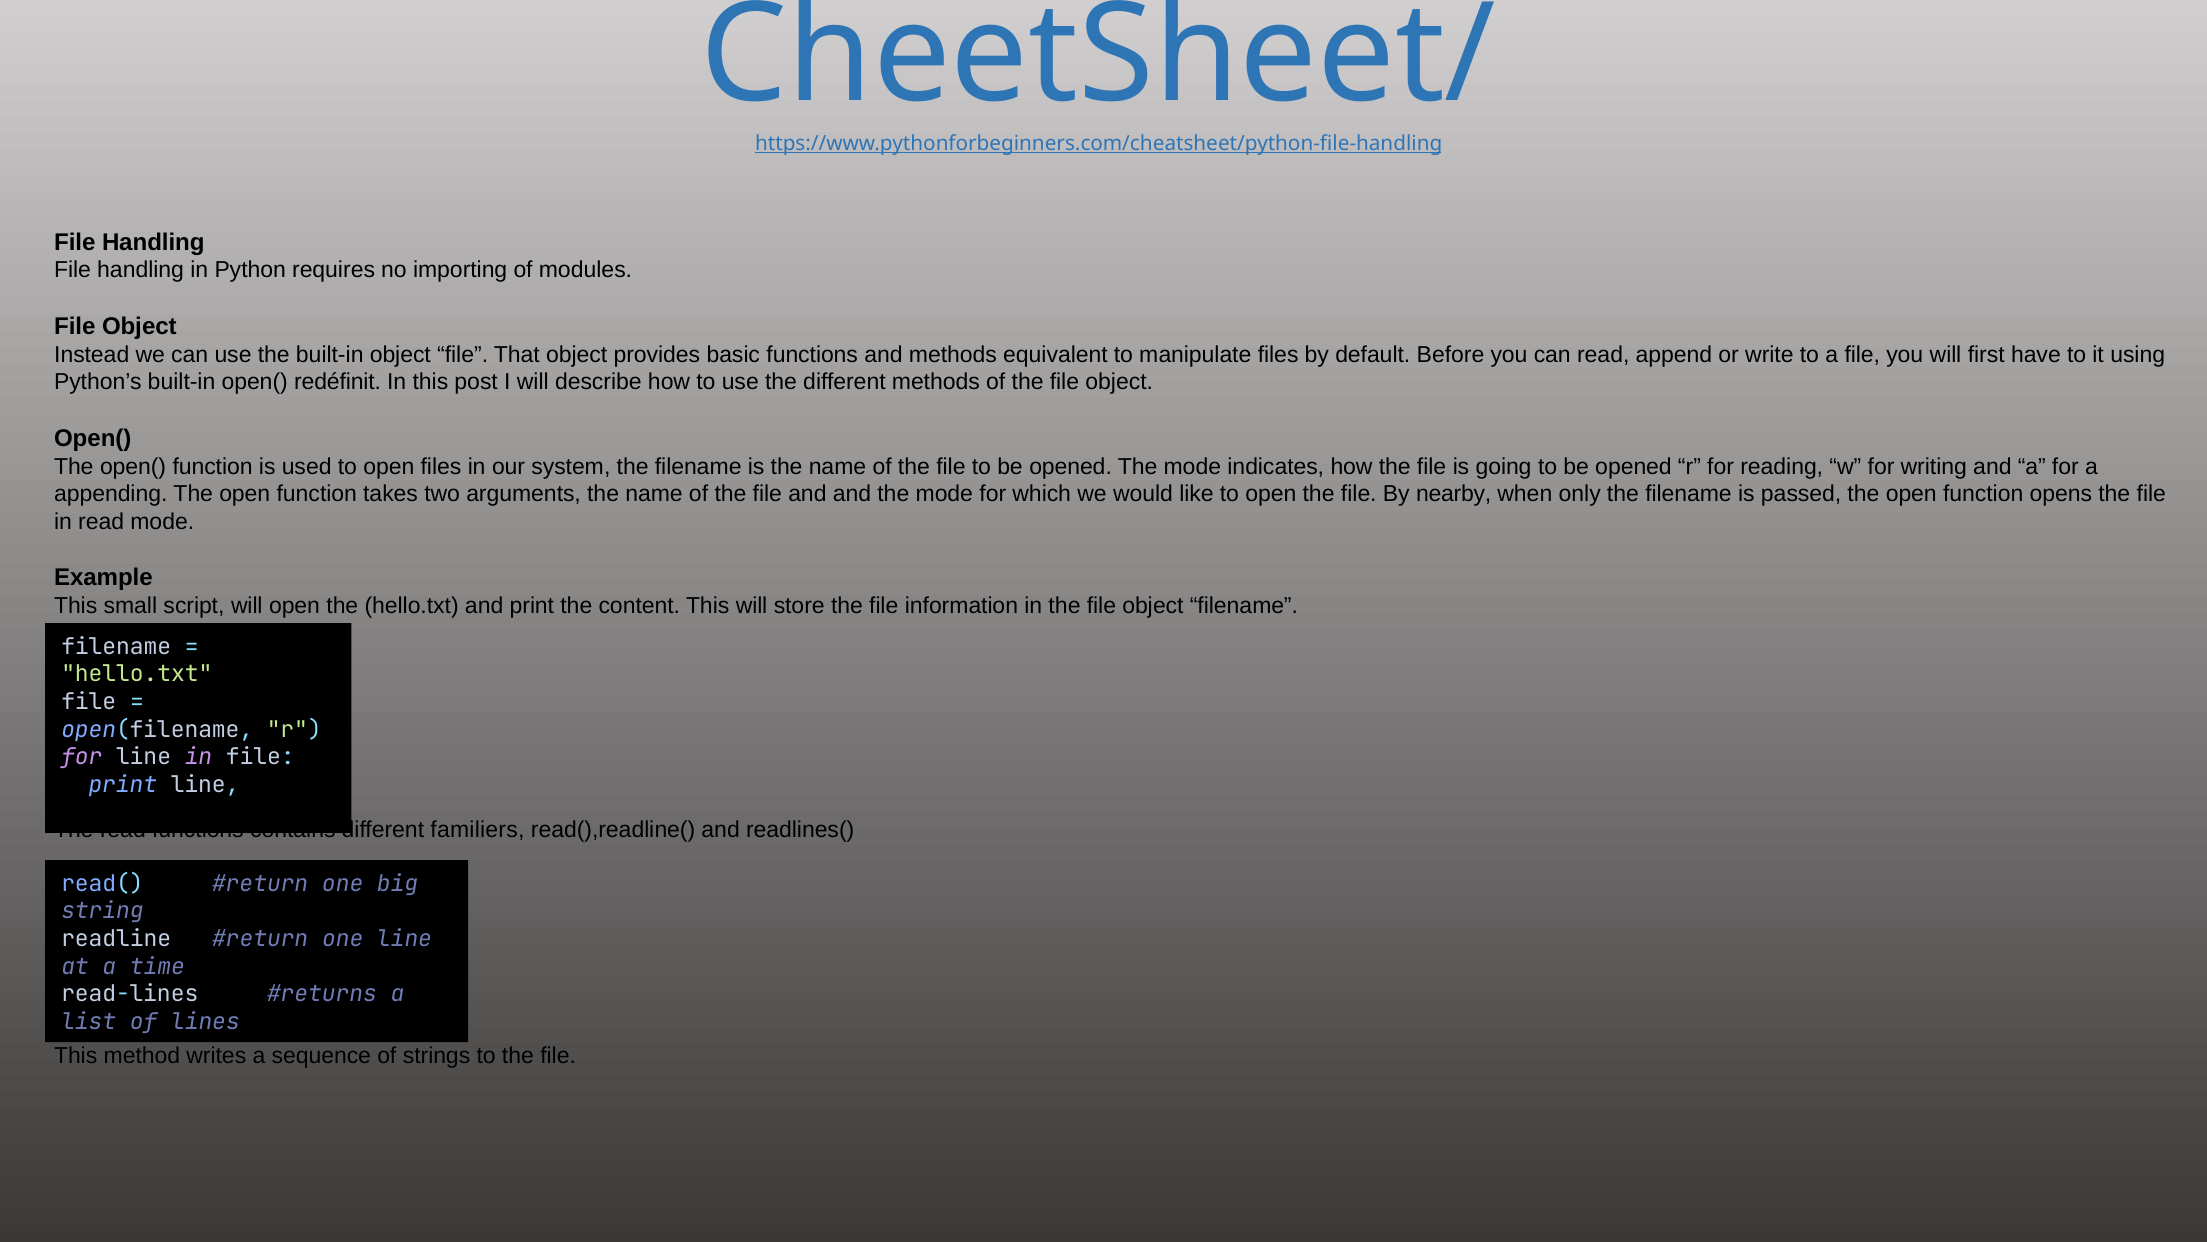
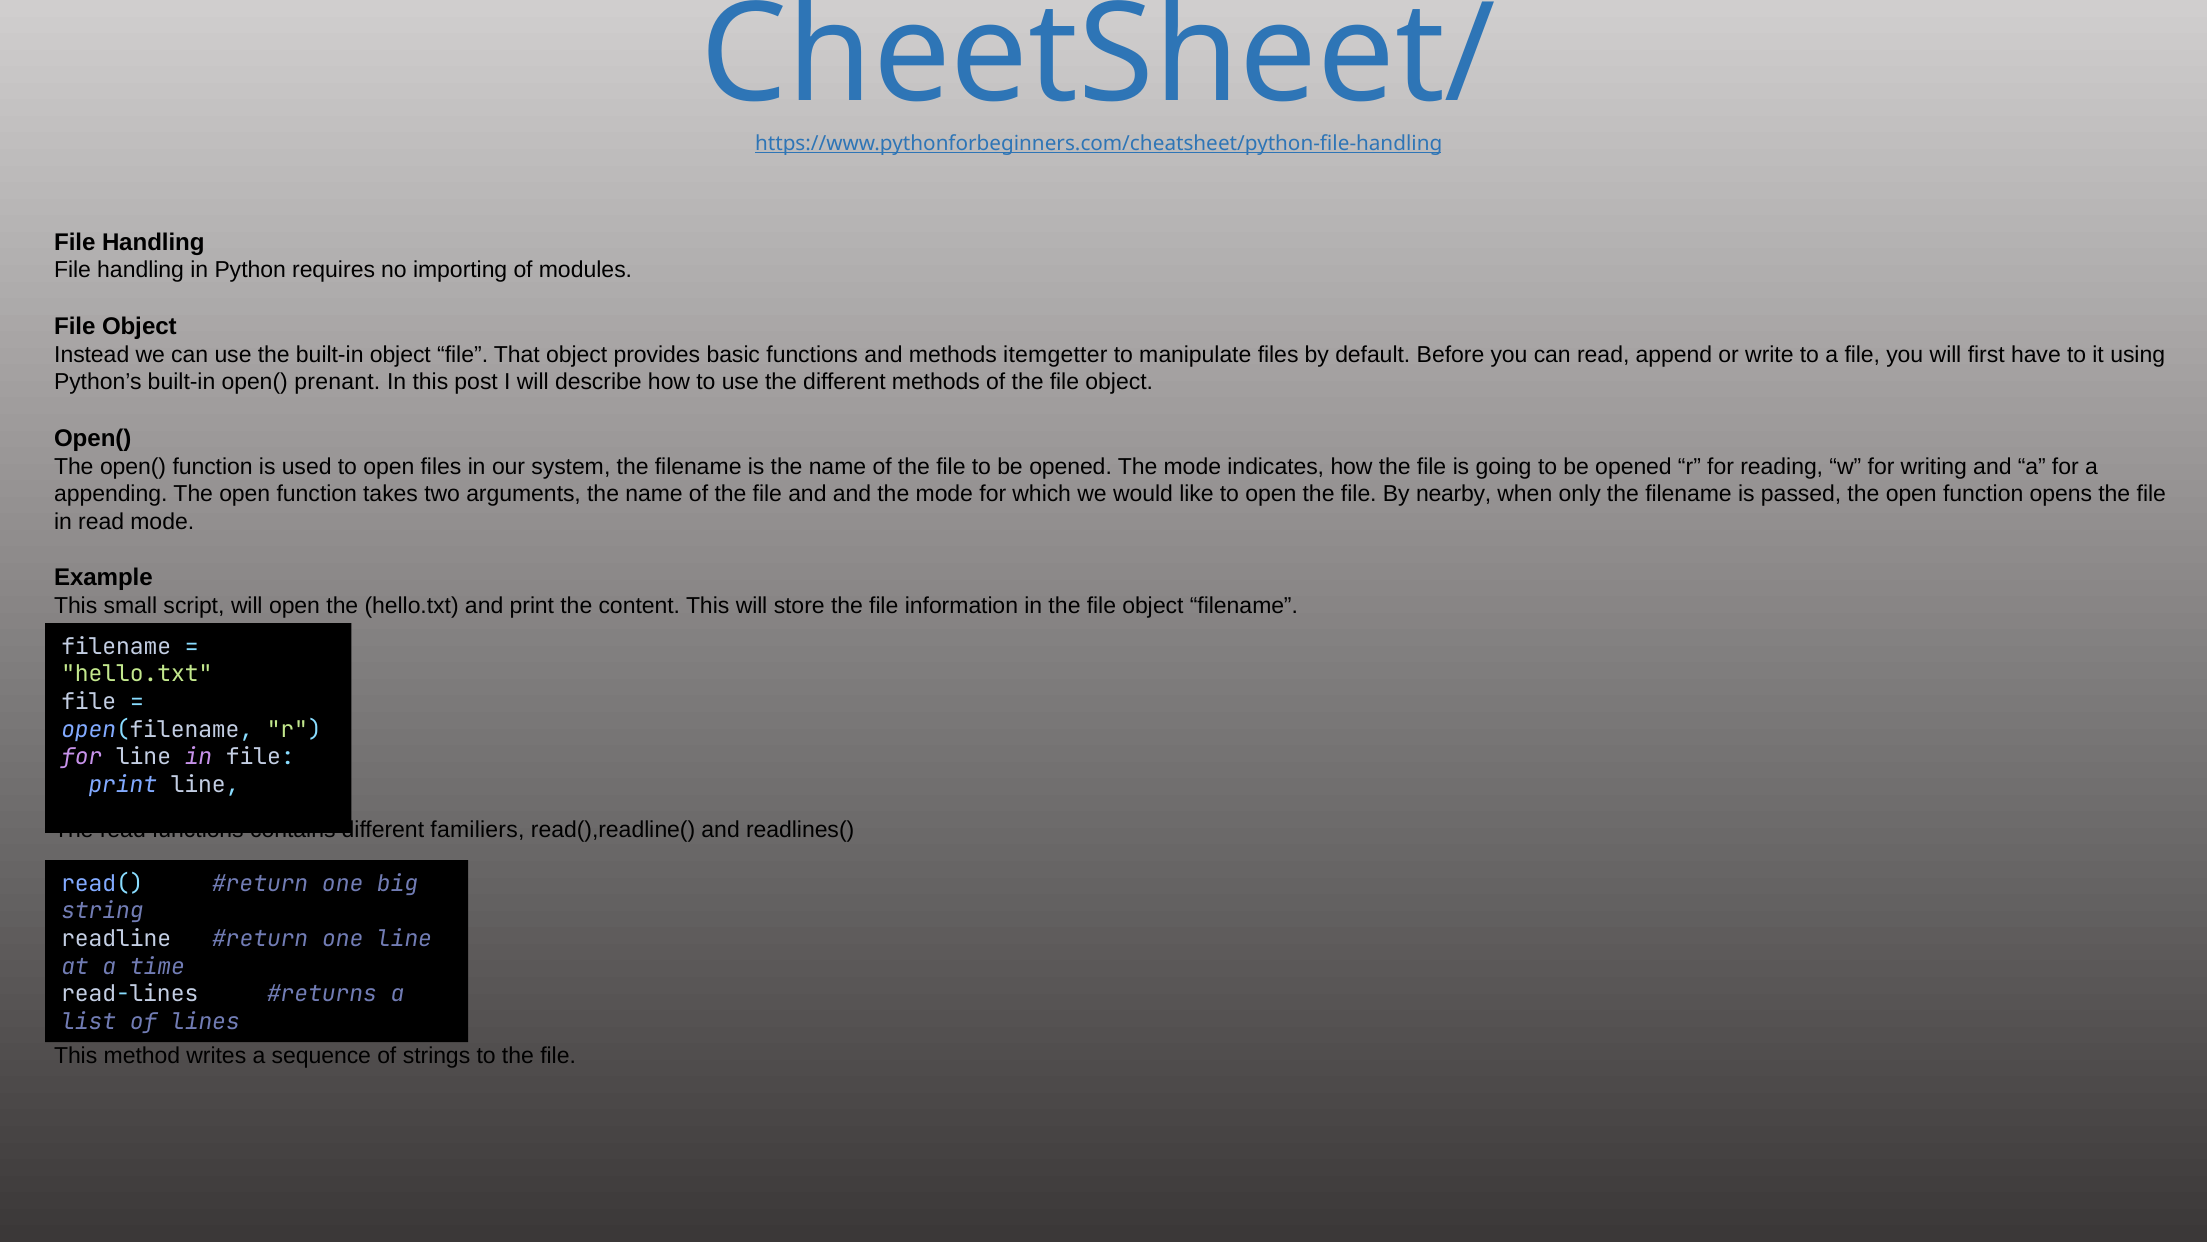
equivalent: equivalent -> itemgetter (1055, 354)
redéfinit: redéfinit -> prenant (337, 382)
